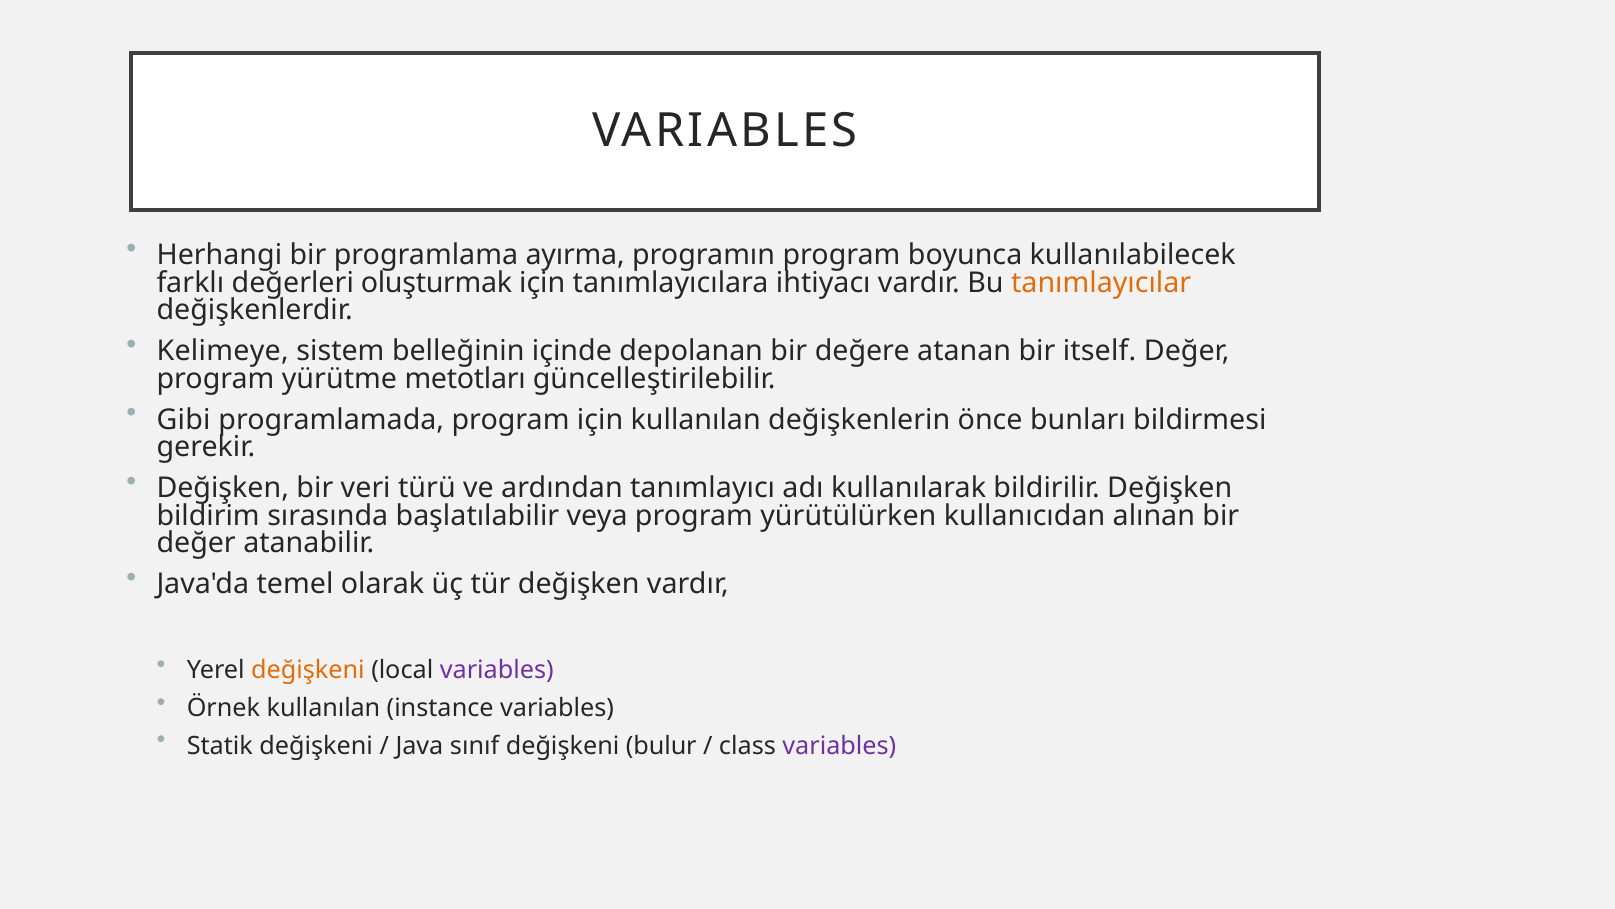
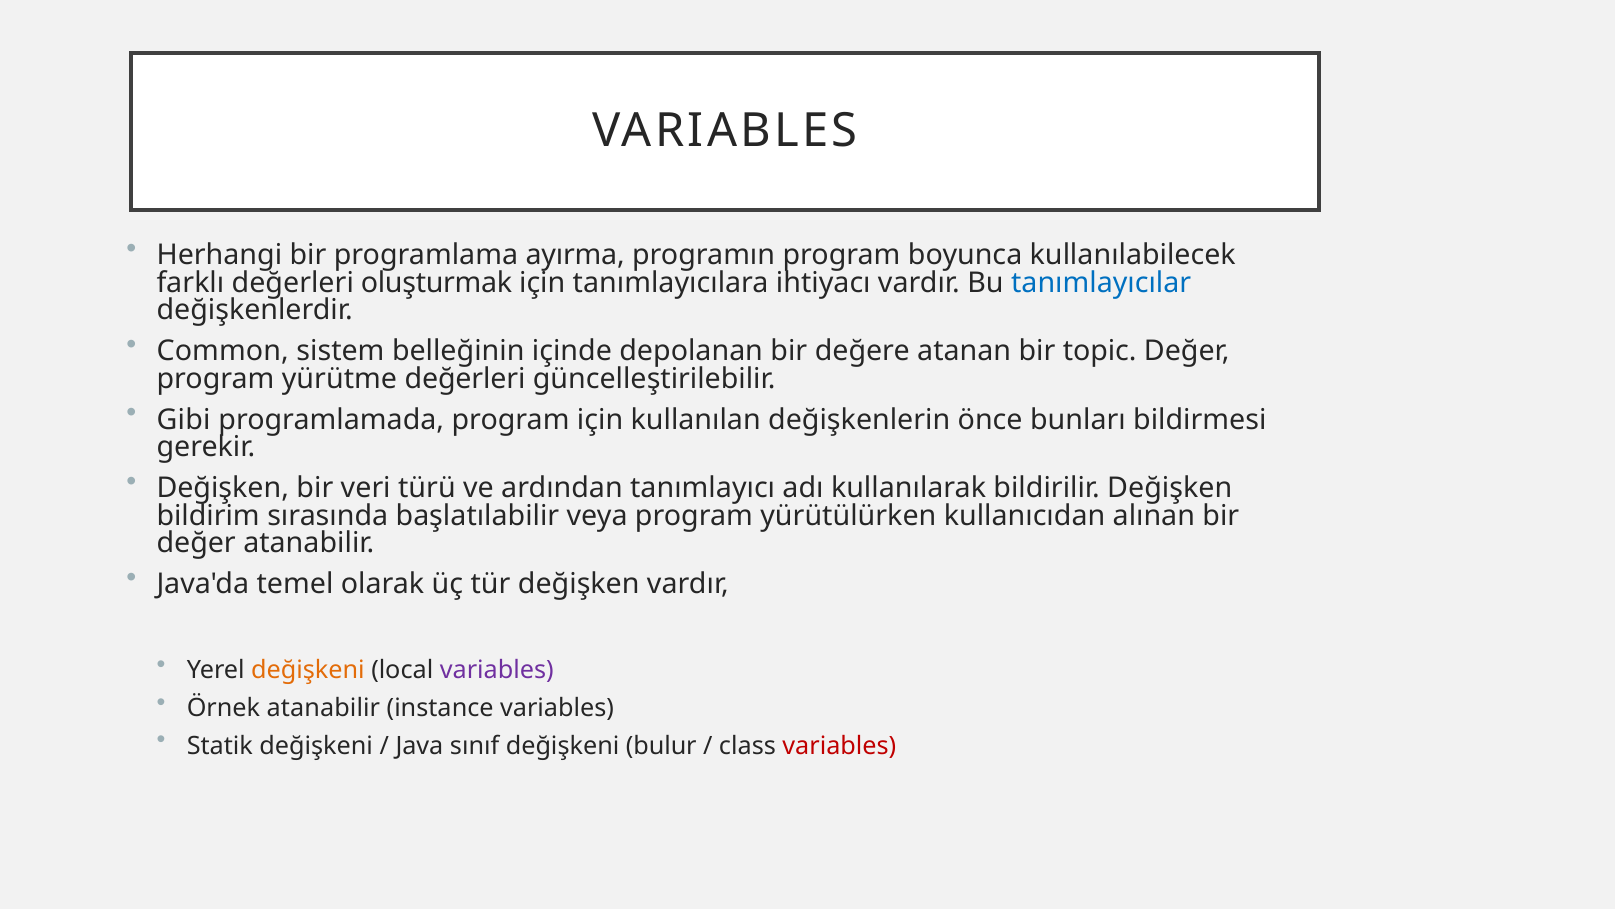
tanımlayıcılar colour: orange -> blue (1101, 283)
Kelimeye: Kelimeye -> Common (223, 351)
itself: itself -> topic (1100, 351)
yürütme metotları: metotları -> değerleri (465, 378)
Örnek kullanılan: kullanılan -> atanabilir (323, 708)
variables colour: purple -> red (839, 746)
